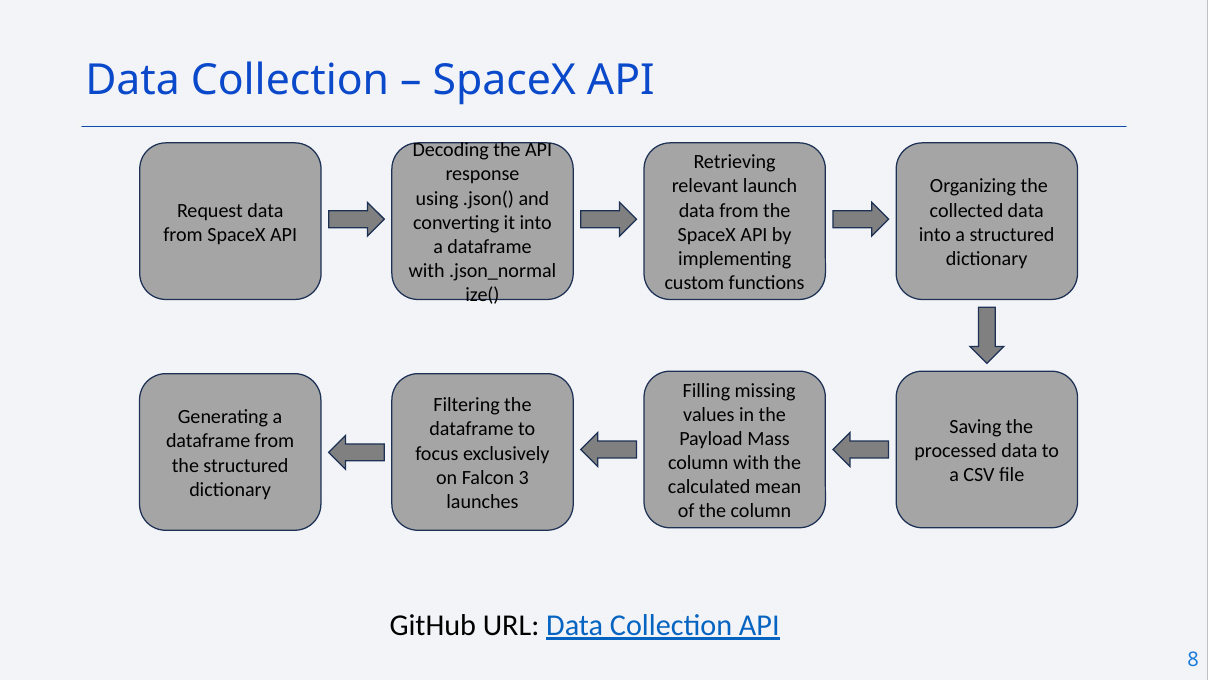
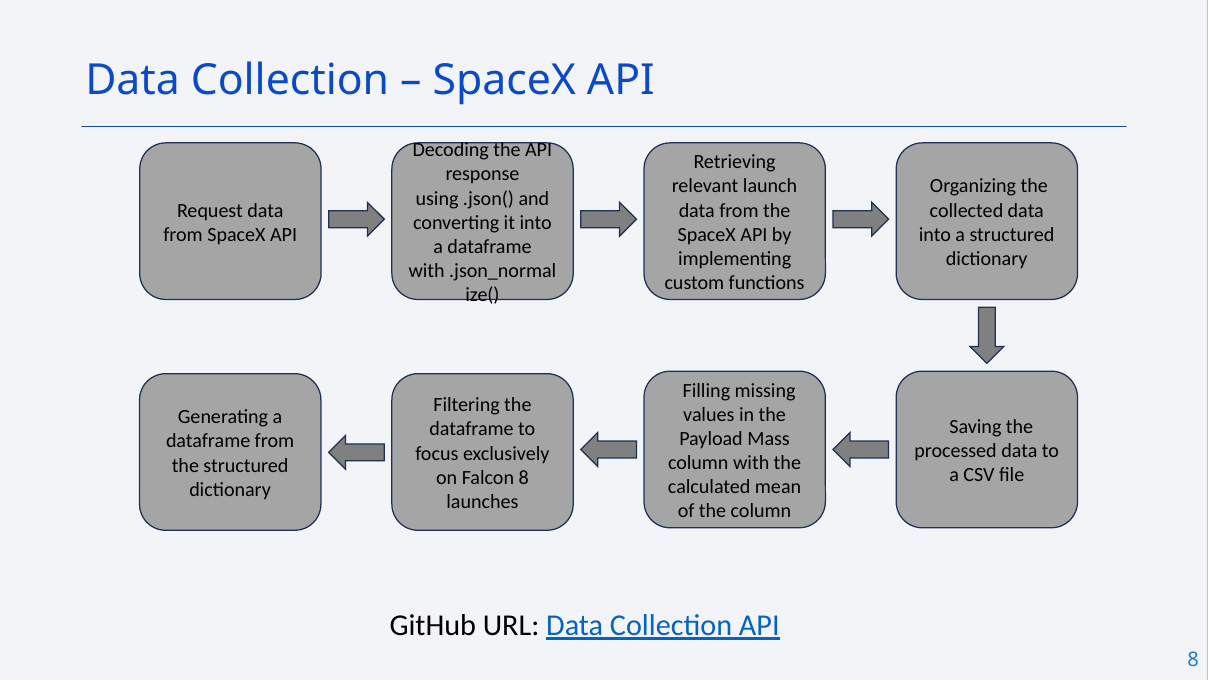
Falcon 3: 3 -> 8 (524, 477)
